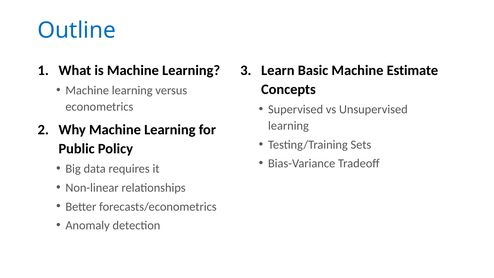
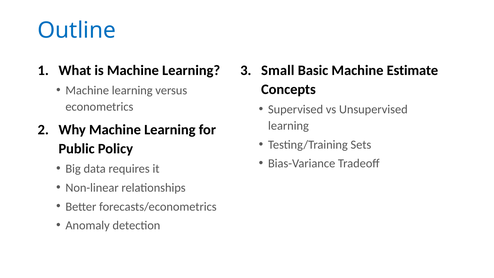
Learn: Learn -> Small (278, 70)
